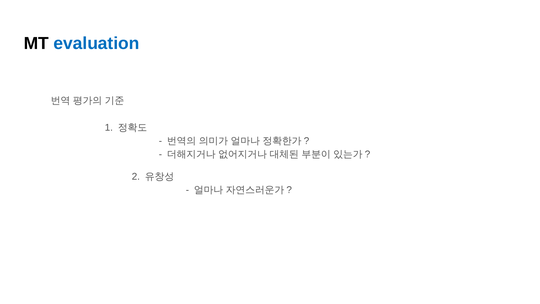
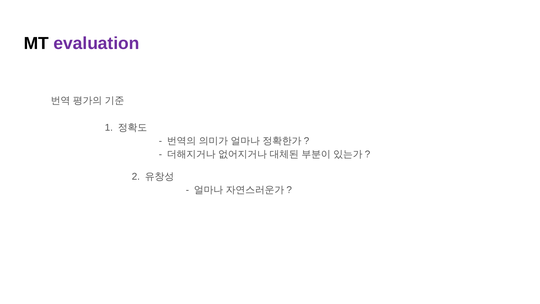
evaluation colour: blue -> purple (97, 43)
